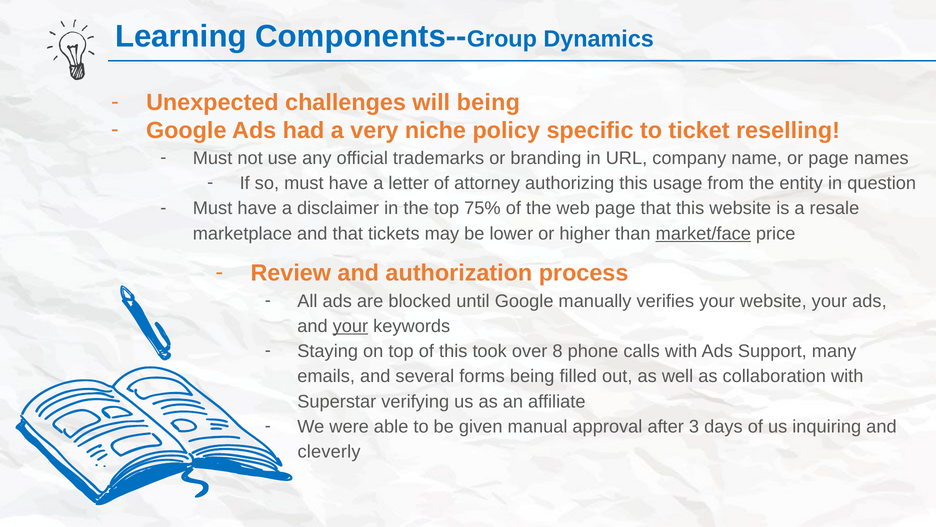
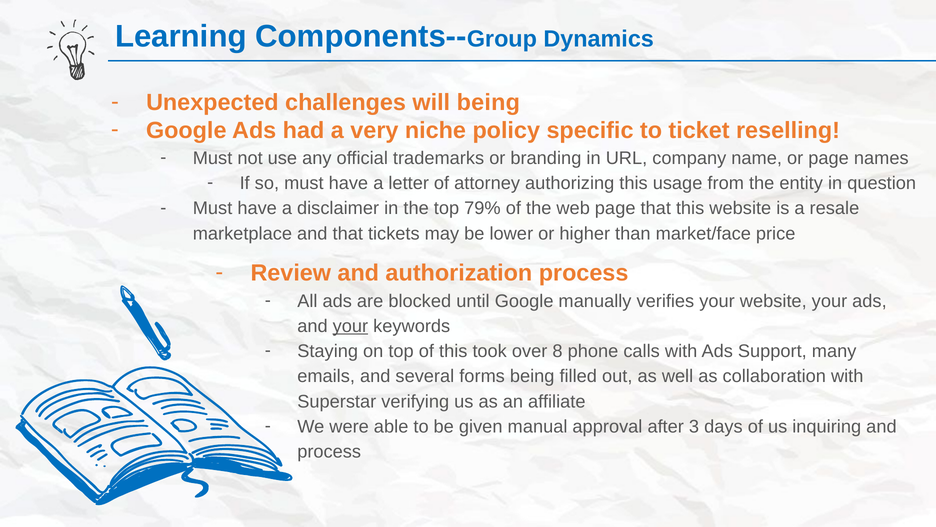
75%: 75% -> 79% (482, 208)
market/face underline: present -> none (703, 233)
cleverly: cleverly -> process (329, 451)
